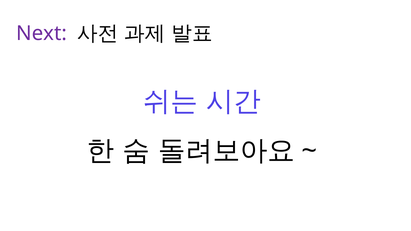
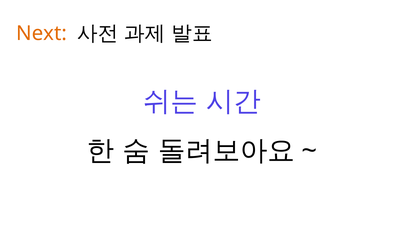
Next colour: purple -> orange (42, 34)
